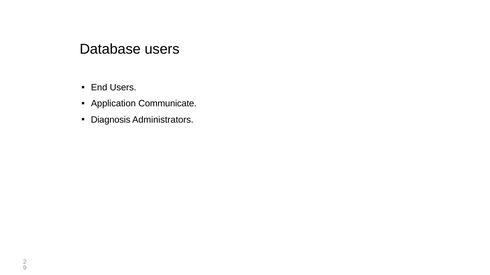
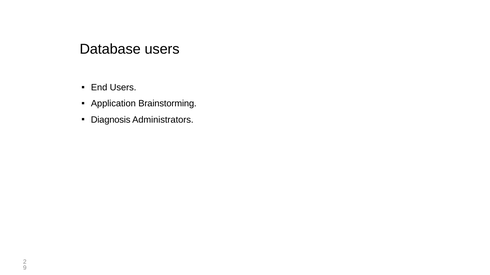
Communicate: Communicate -> Brainstorming (167, 104)
